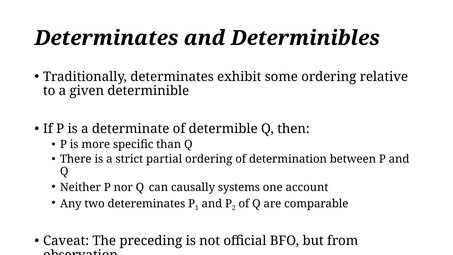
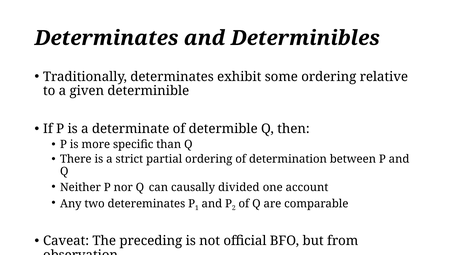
systems: systems -> divided (239, 187)
